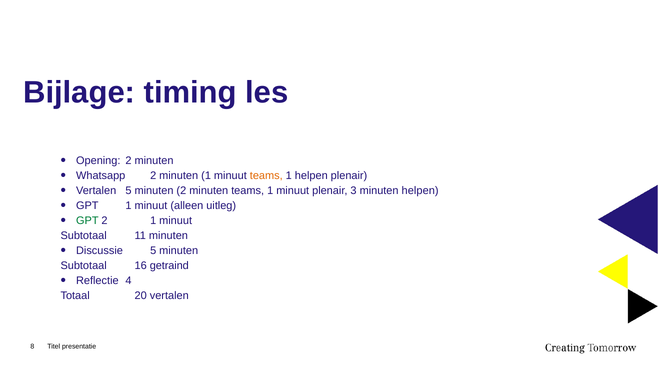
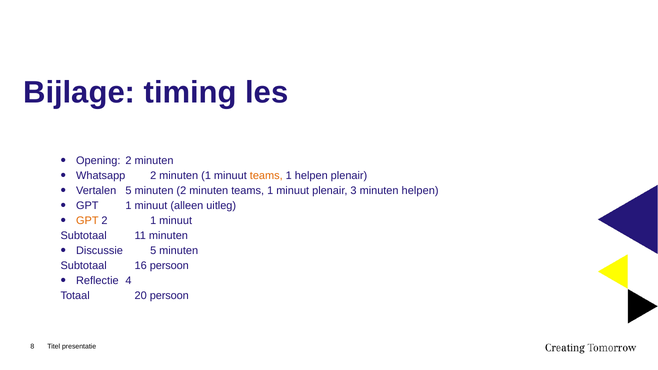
GPT colour: green -> orange (87, 221)
16 getraind: getraind -> persoon (169, 266)
20 vertalen: vertalen -> persoon (169, 296)
